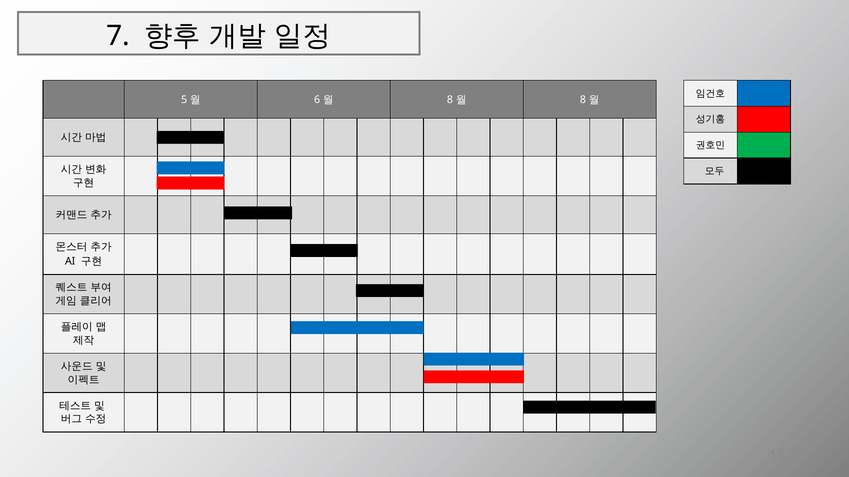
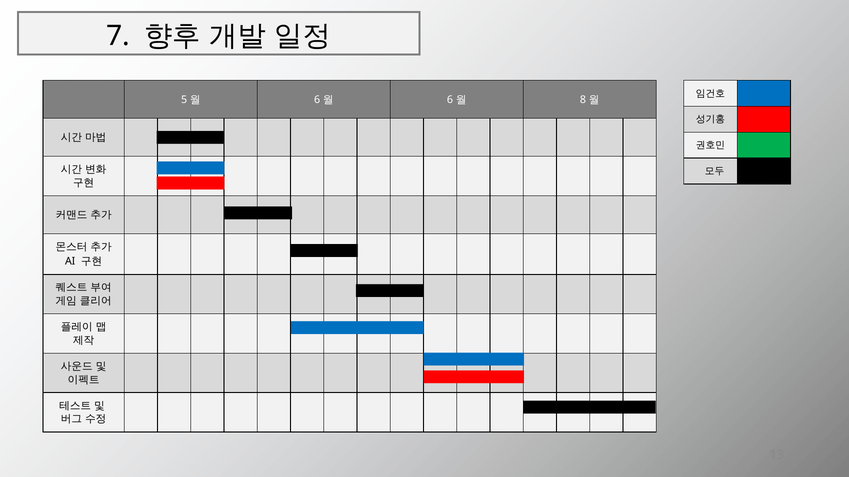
8: 8 -> 6 (450, 100)
